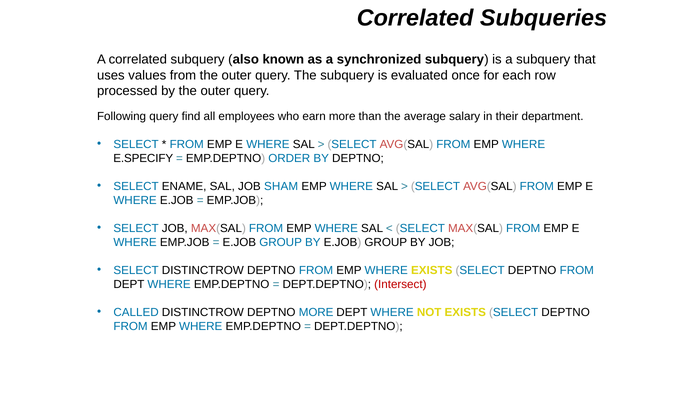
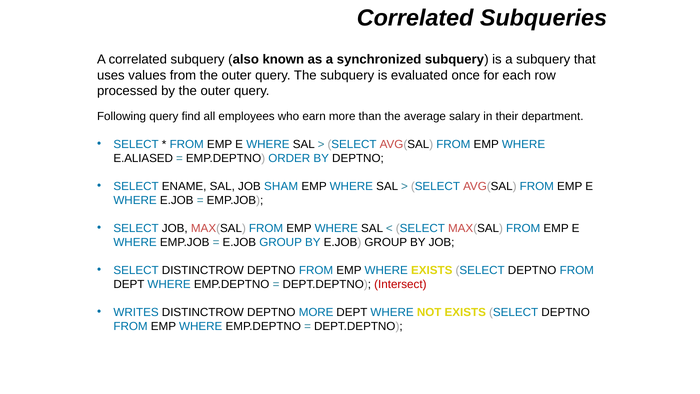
E.SPECIFY: E.SPECIFY -> E.ALIASED (143, 158)
CALLED: CALLED -> WRITES (136, 312)
